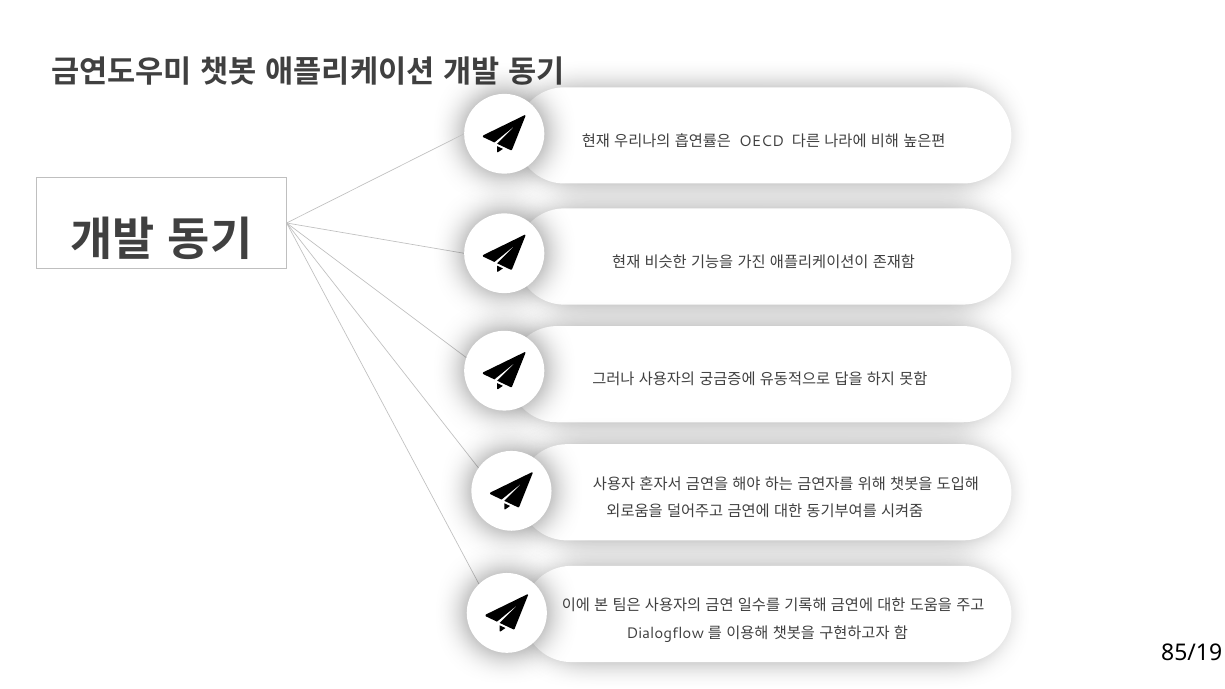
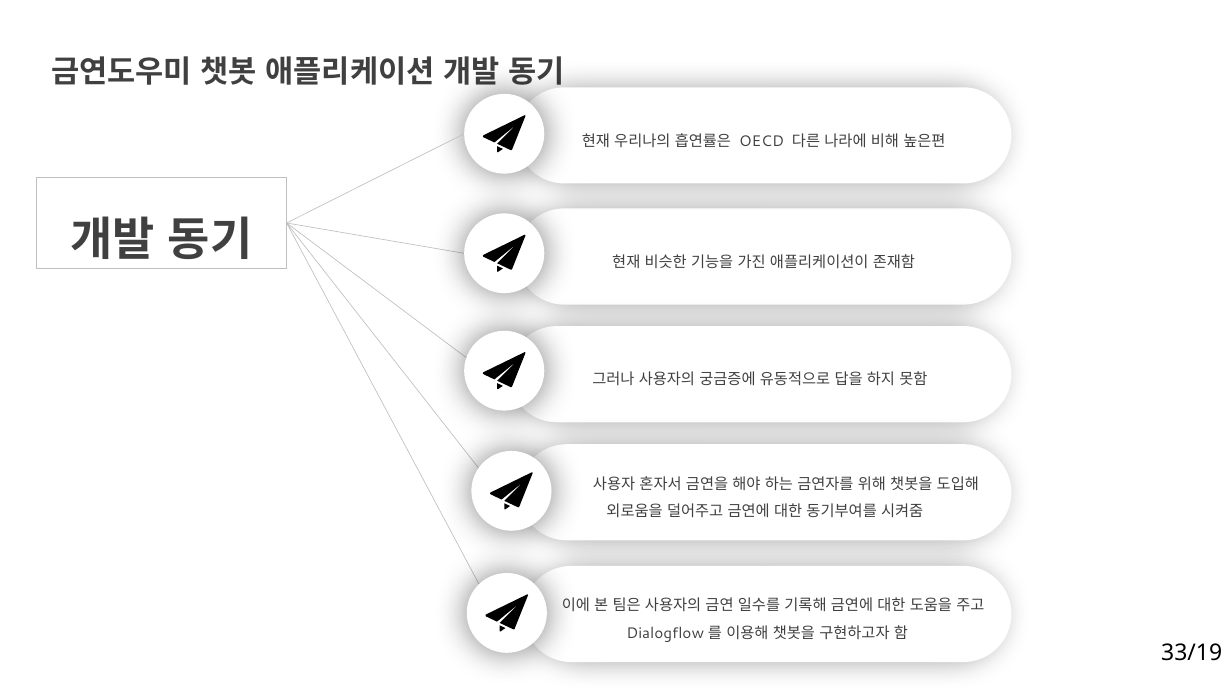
85/19: 85/19 -> 33/19 (1192, 653)
